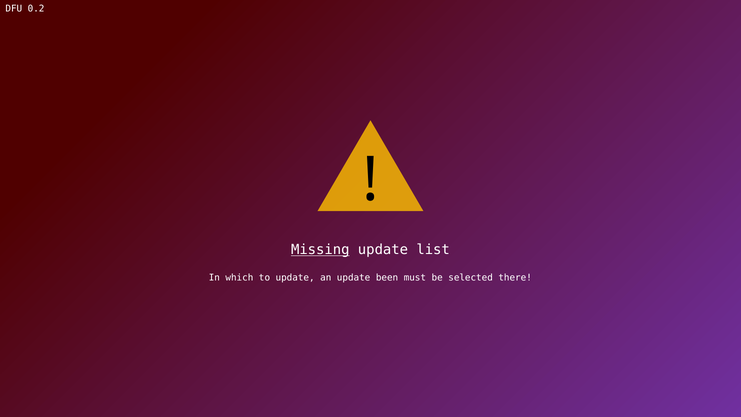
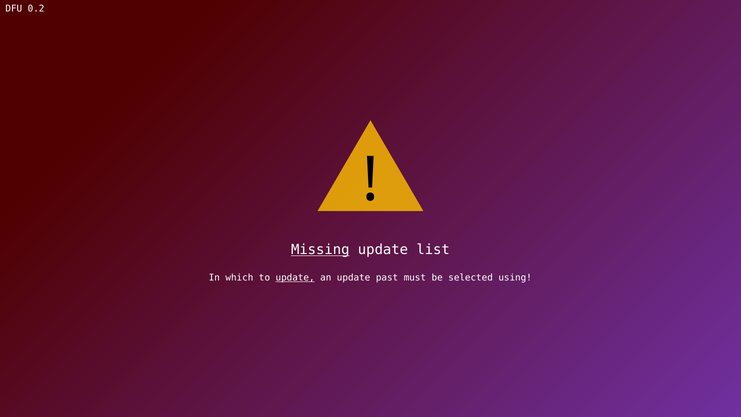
update underline: none -> present (295, 278)
been: been -> past (387, 278)
there: there -> using (515, 278)
